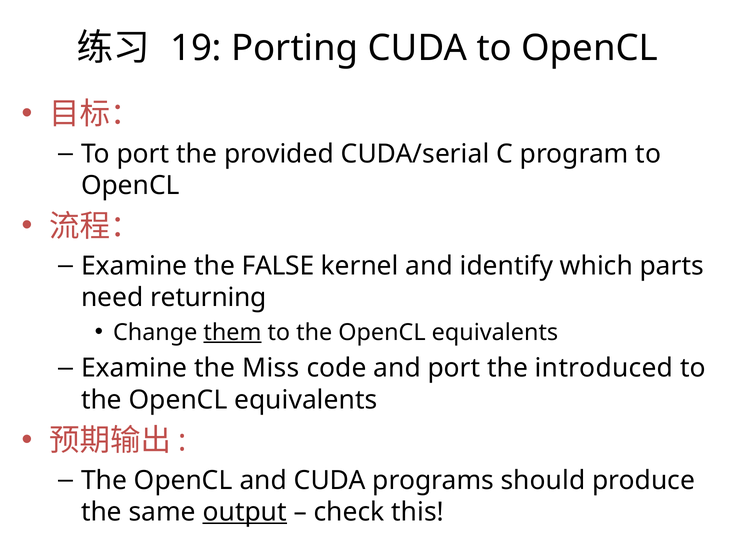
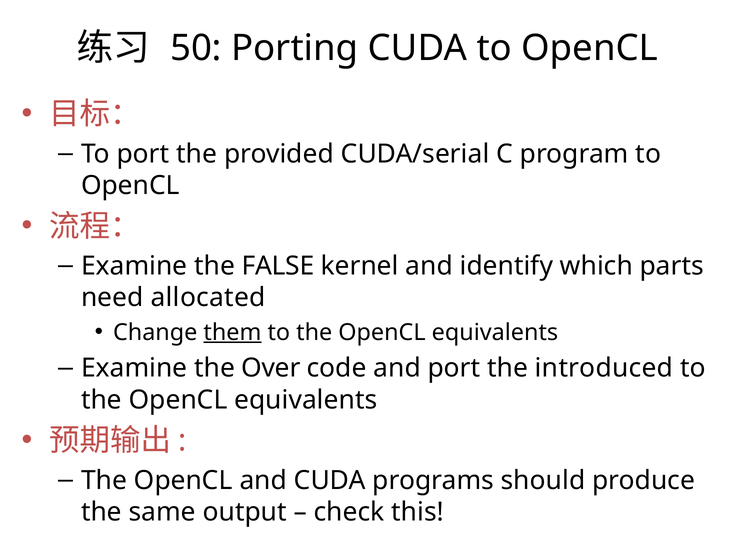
19: 19 -> 50 (196, 48)
returning: returning -> allocated (208, 298)
Miss: Miss -> Over (271, 368)
output underline: present -> none (245, 512)
